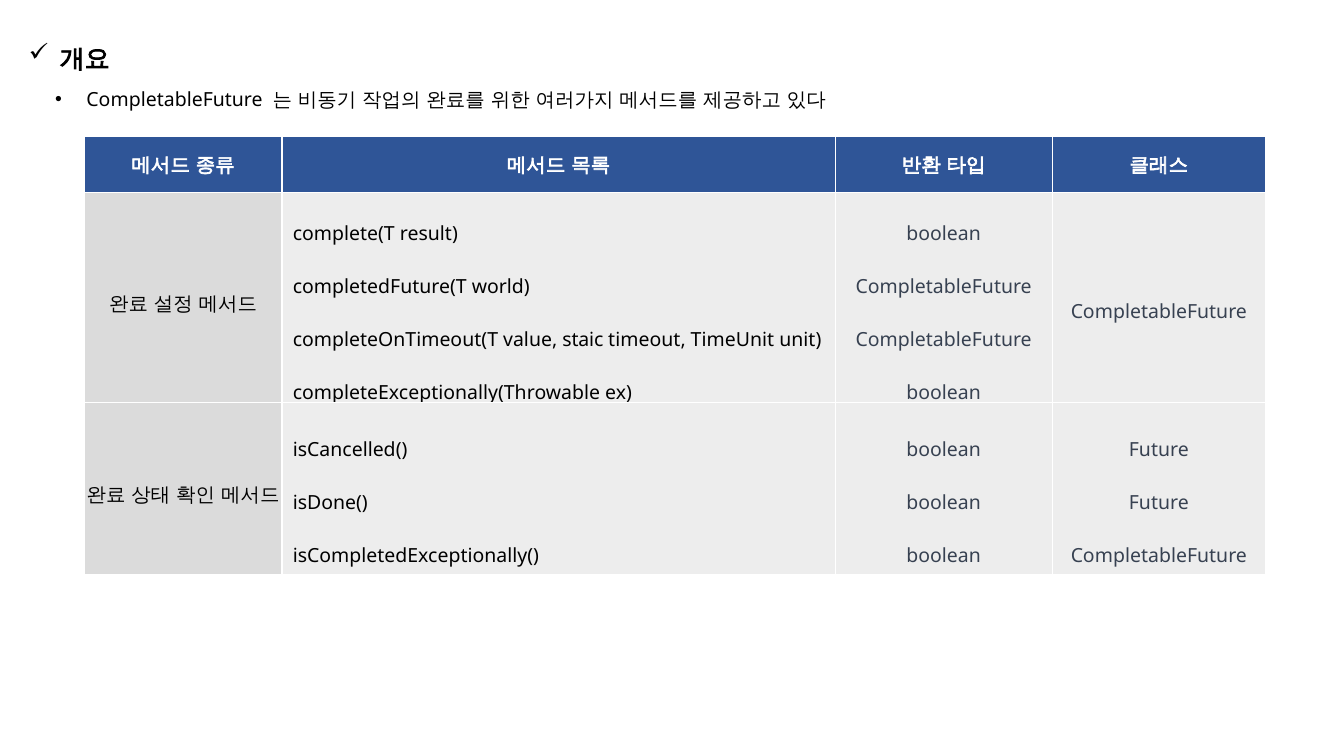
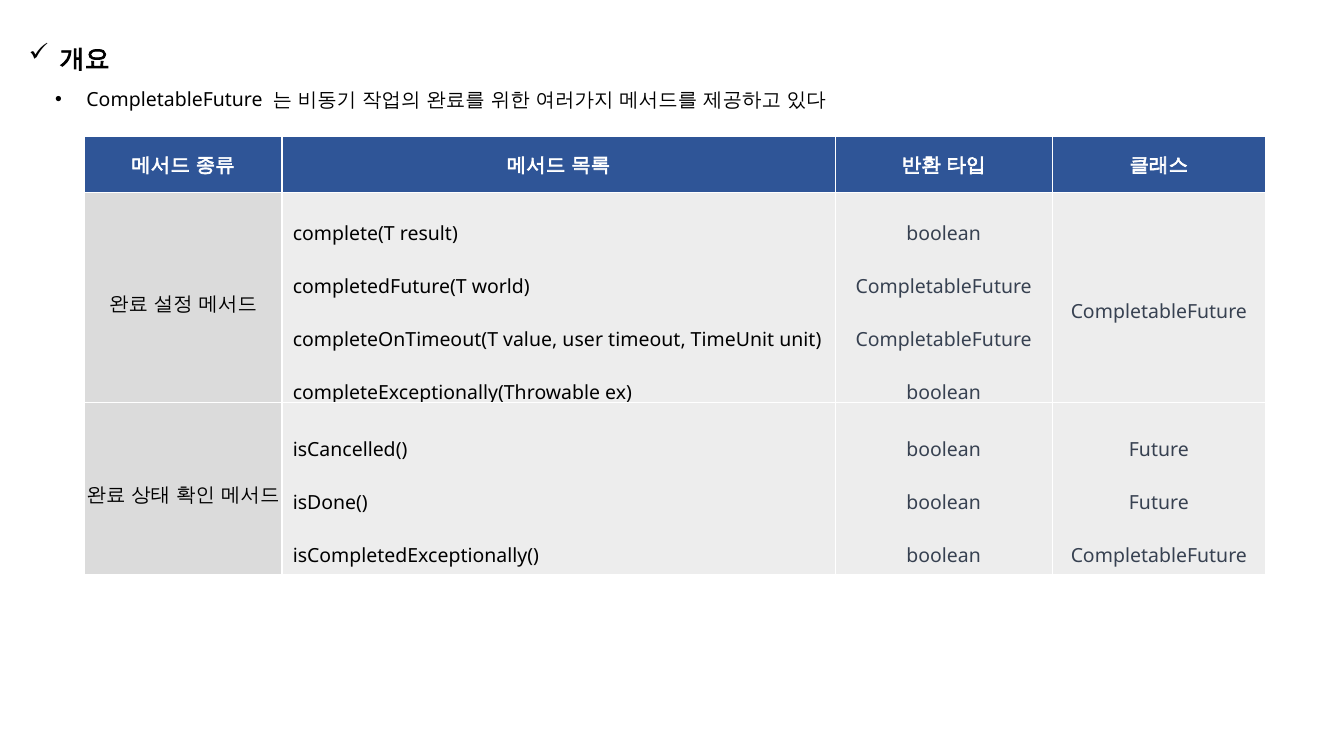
staic: staic -> user (583, 341)
